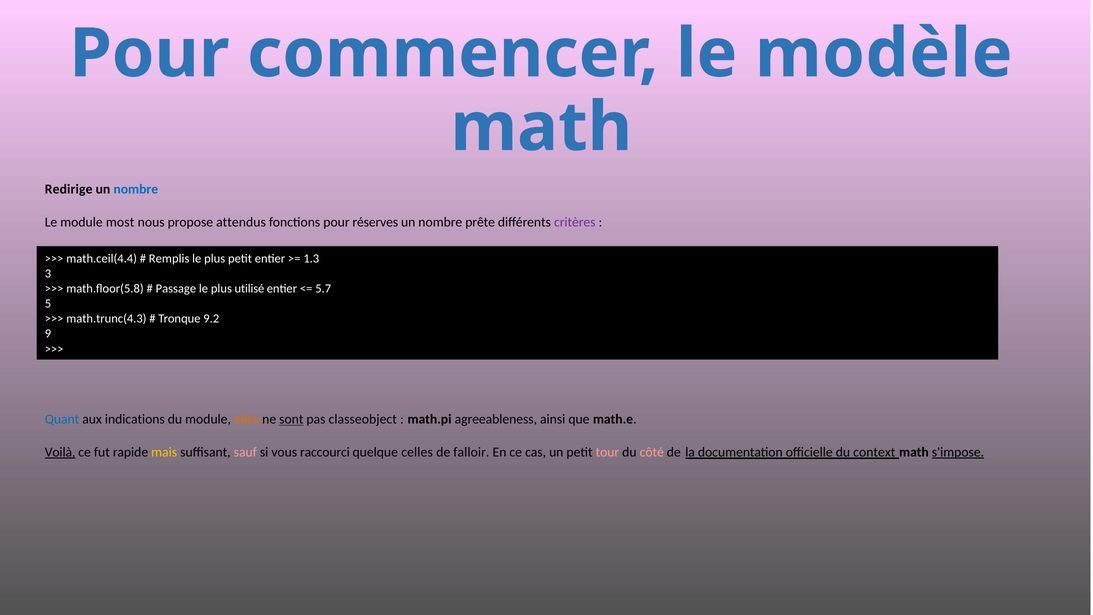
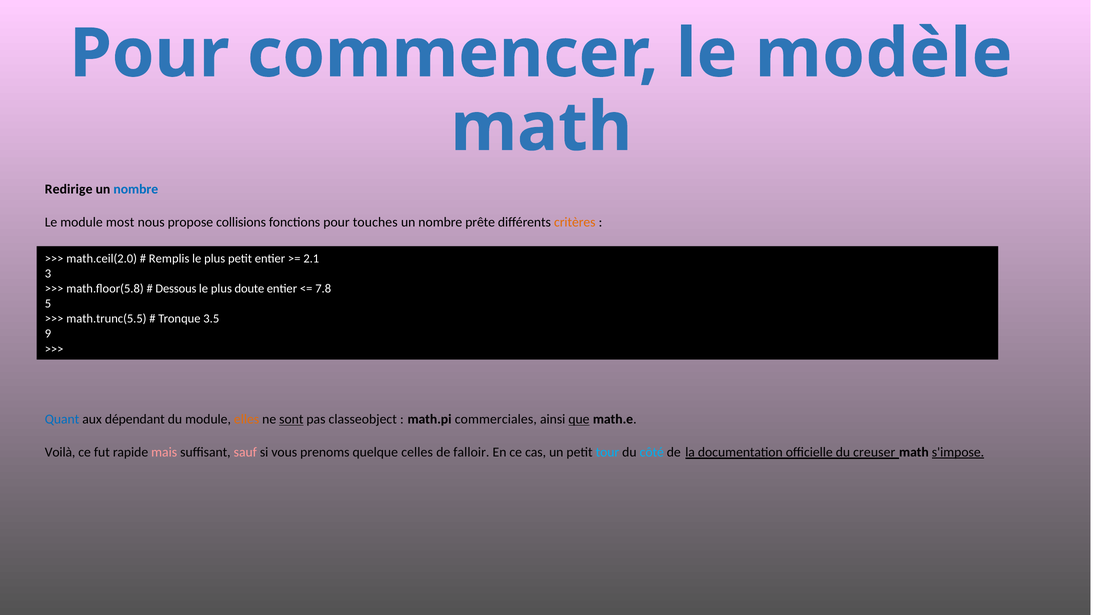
attendus: attendus -> collisions (241, 222)
réserves: réserves -> touches (375, 222)
critères colour: purple -> orange (575, 222)
math.ceil(4.4: math.ceil(4.4 -> math.ceil(2.0 (102, 259)
1.3: 1.3 -> 2.1 (311, 259)
Passage: Passage -> Dessous (176, 289)
utilisé: utilisé -> doute (249, 289)
5.7: 5.7 -> 7.8 (323, 289)
math.trunc(4.3: math.trunc(4.3 -> math.trunc(5.5 (106, 319)
9.2: 9.2 -> 3.5 (211, 319)
indications: indications -> dépendant (135, 419)
agreeableness: agreeableness -> commerciales (496, 419)
que underline: none -> present (579, 419)
Voilà underline: present -> none (60, 452)
mais colour: yellow -> pink (164, 452)
raccourci: raccourci -> prenoms (325, 452)
tour colour: pink -> light blue (607, 452)
côté colour: pink -> light blue (652, 452)
context: context -> creuser (874, 452)
